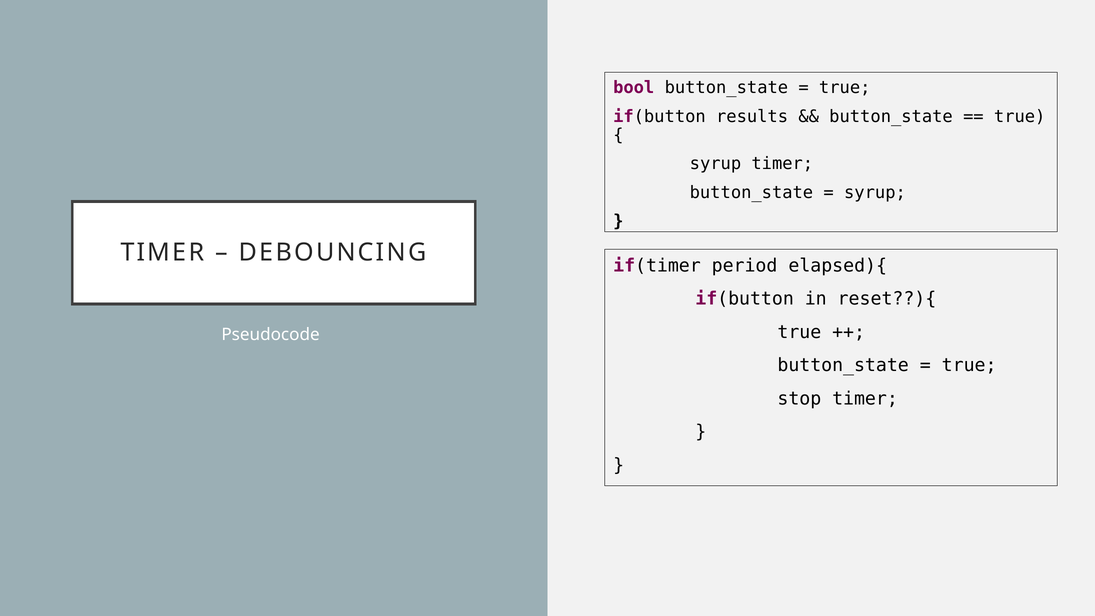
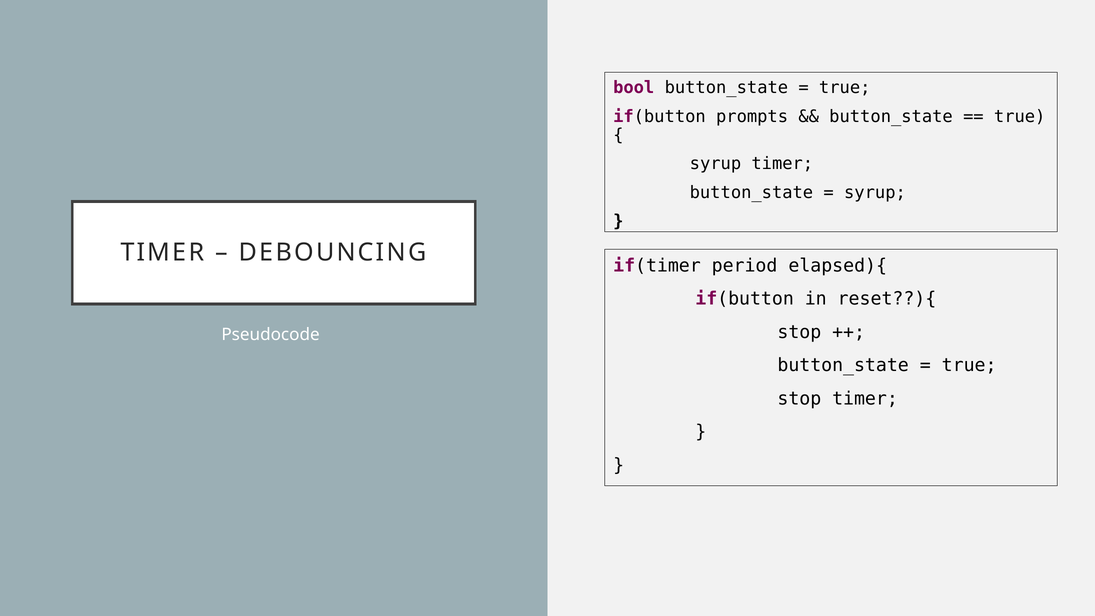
results: results -> prompts (752, 117)
true: true -> stop (799, 332)
